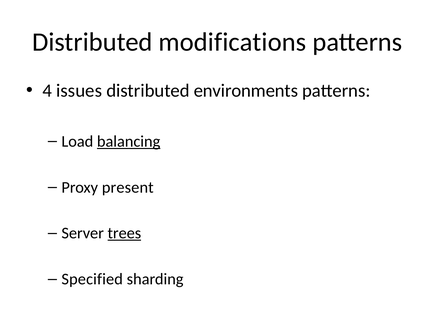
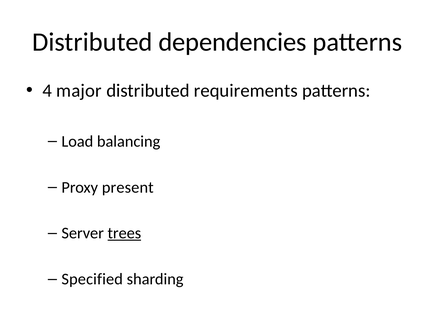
modifications: modifications -> dependencies (233, 42)
issues: issues -> major (79, 91)
environments: environments -> requirements (246, 91)
balancing underline: present -> none (129, 141)
